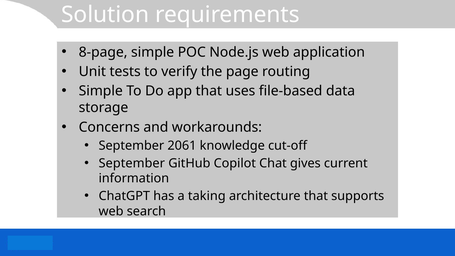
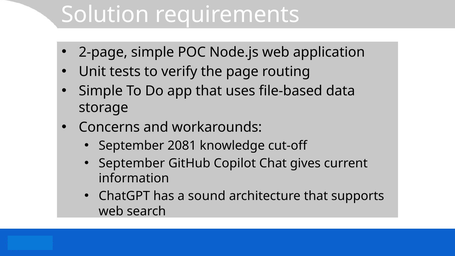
8-page: 8-page -> 2-page (103, 52)
2061: 2061 -> 2081 (182, 146)
taking: taking -> sound (207, 196)
